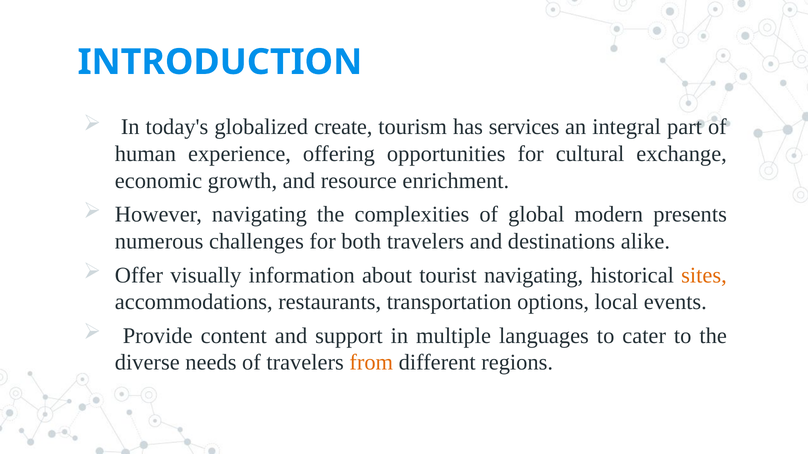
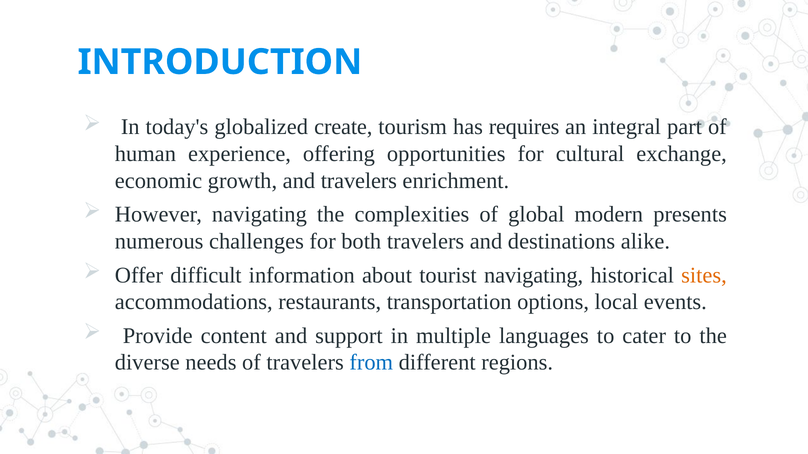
services: services -> requires (524, 127)
and resource: resource -> travelers (359, 181)
visually: visually -> difficult (206, 275)
from colour: orange -> blue (371, 363)
